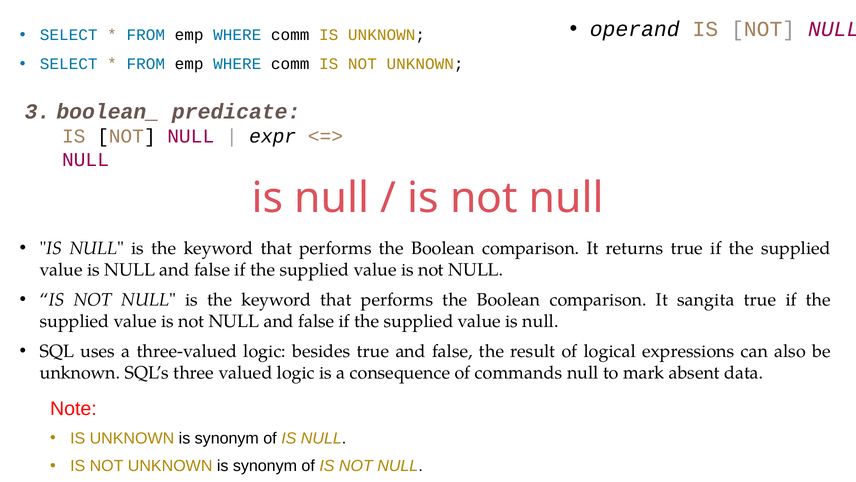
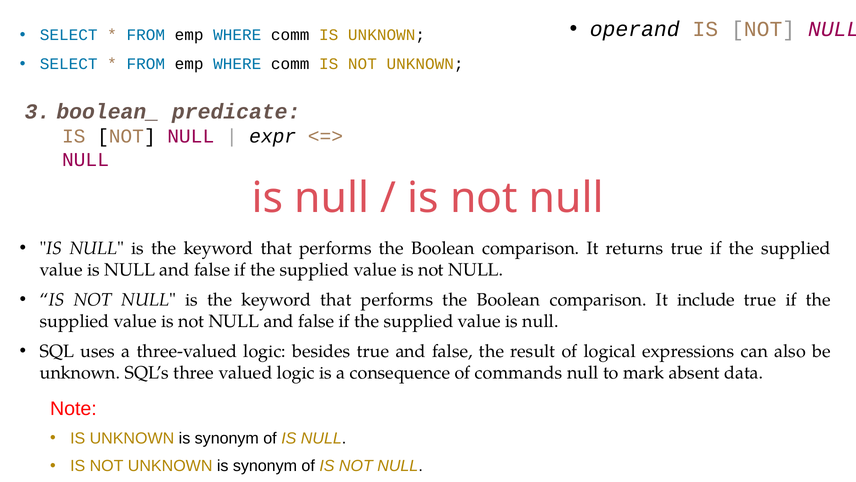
sangita: sangita -> include (706, 300)
